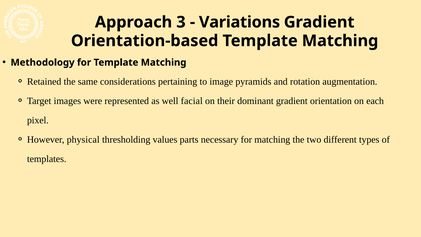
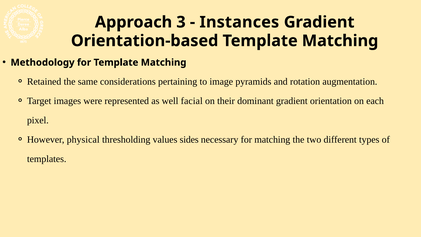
Variations: Variations -> Instances (239, 22)
parts: parts -> sides (189, 140)
